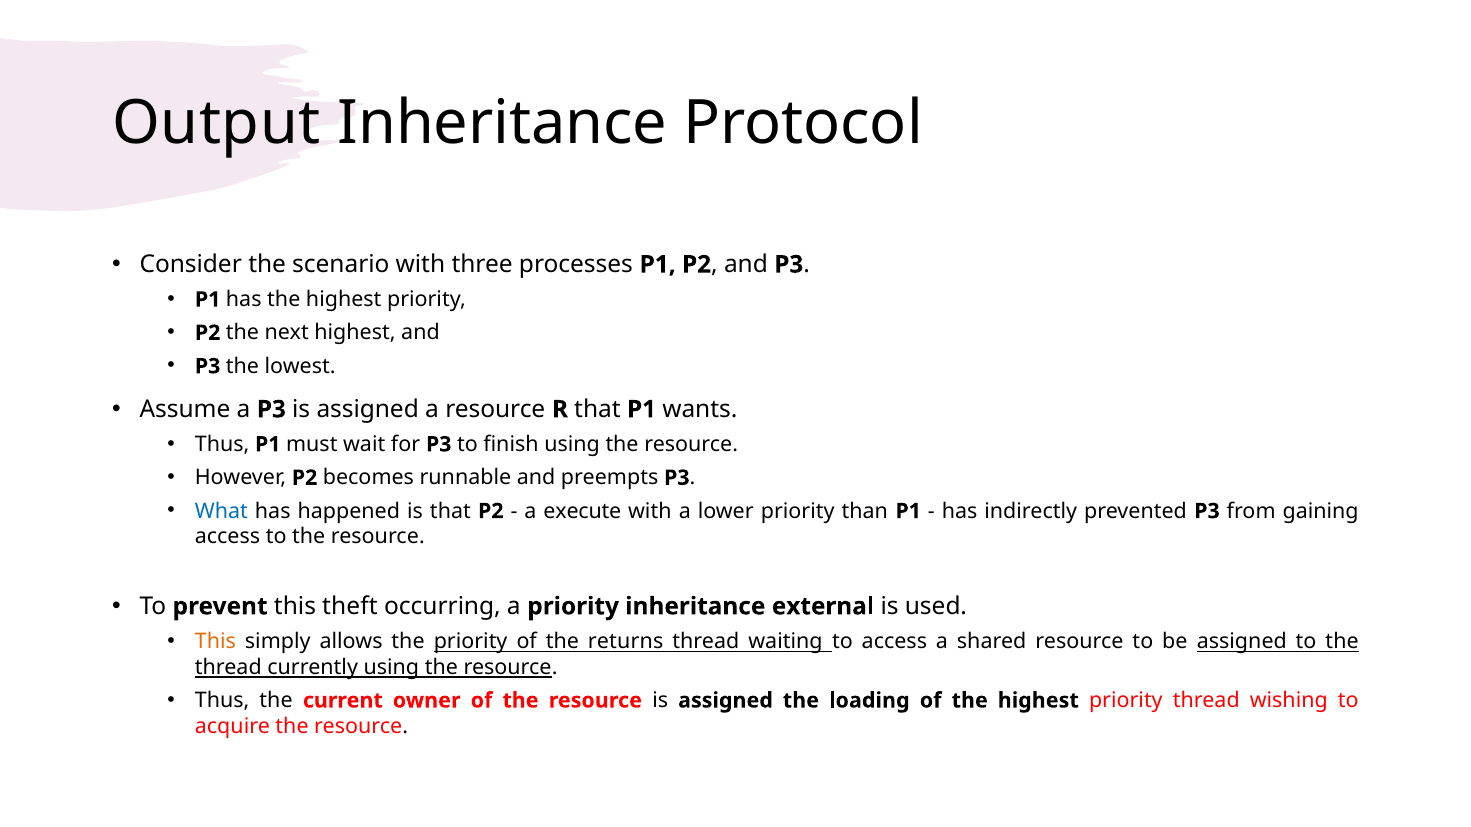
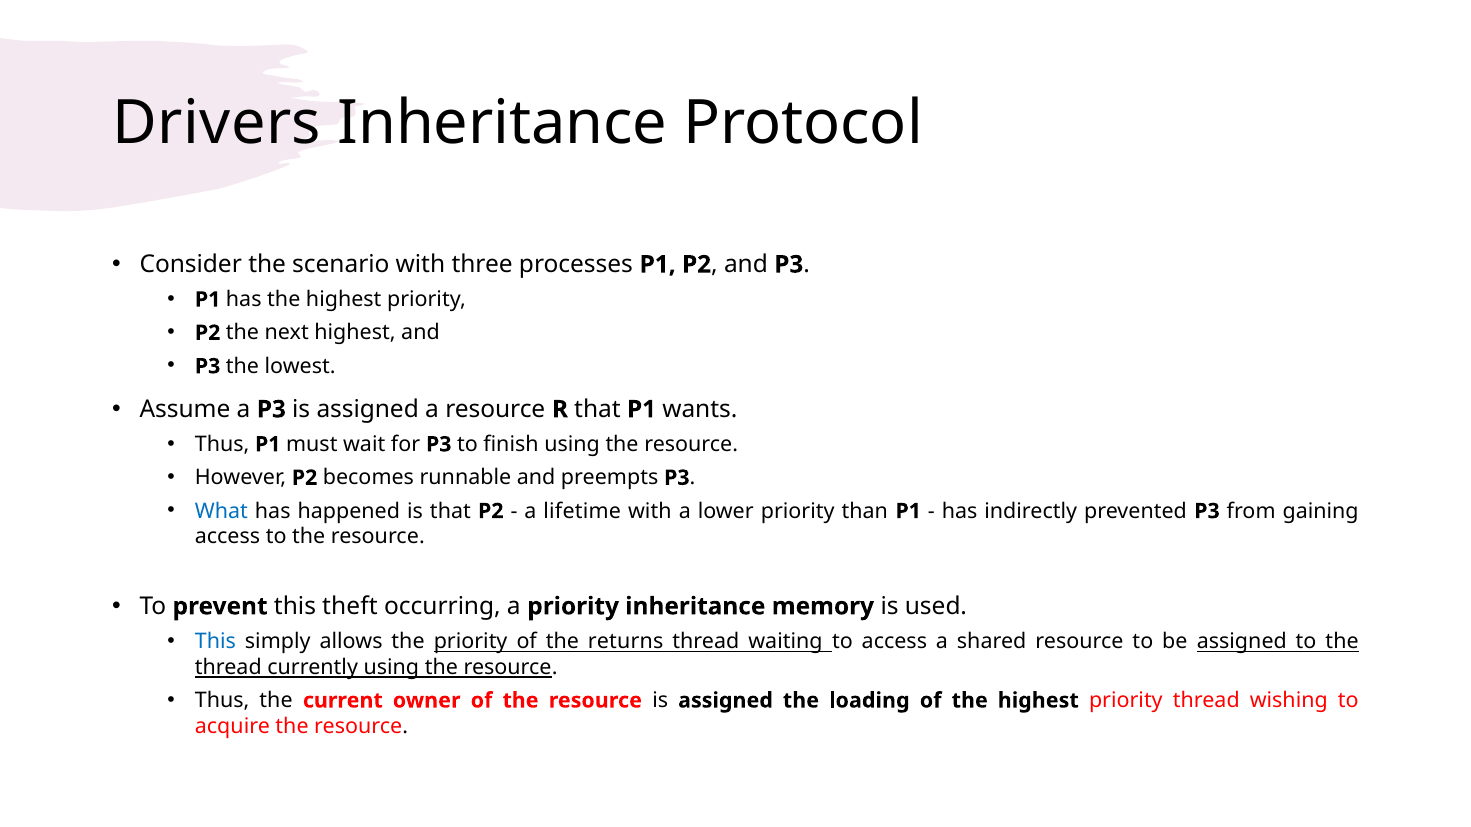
Output: Output -> Drivers (217, 124)
execute: execute -> lifetime (582, 511)
external: external -> memory (823, 607)
This colour: orange -> blue (215, 642)
